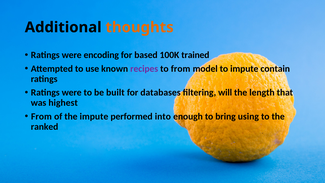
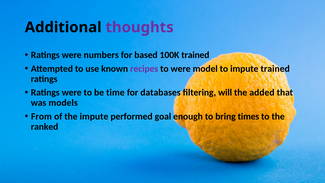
thoughts colour: orange -> purple (140, 27)
encoding: encoding -> numbers (101, 55)
to from: from -> were (181, 69)
impute contain: contain -> trained (275, 69)
built: built -> time (115, 92)
length: length -> added (262, 92)
highest: highest -> models (63, 103)
into: into -> goal (163, 116)
using: using -> times (248, 116)
